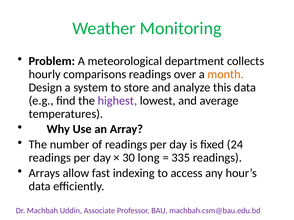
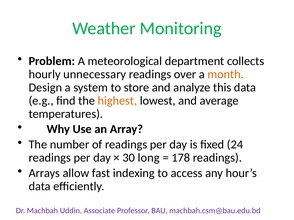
comparisons: comparisons -> unnecessary (95, 74)
highest colour: purple -> orange (117, 101)
335: 335 -> 178 (181, 158)
